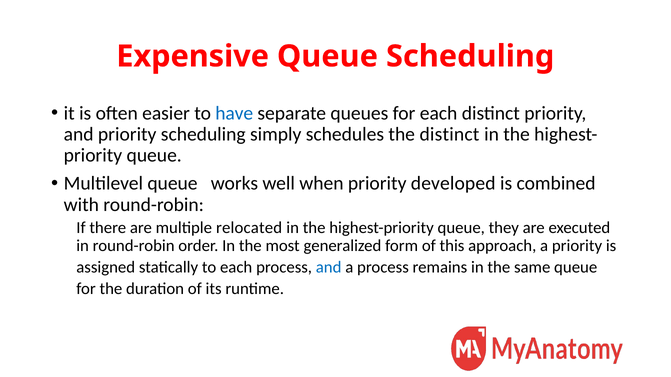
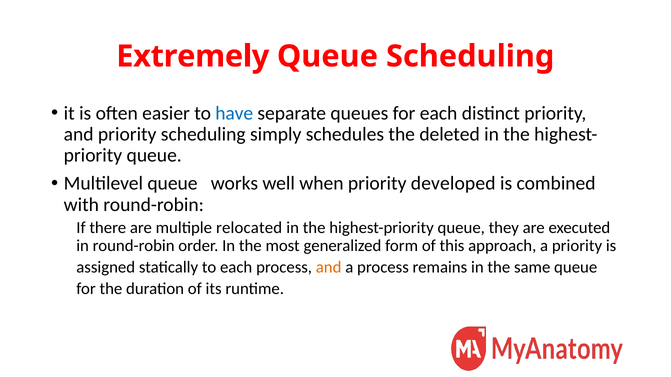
Expensive: Expensive -> Extremely (193, 56)
the distinct: distinct -> deleted (450, 135)
and colour: blue -> orange (329, 268)
